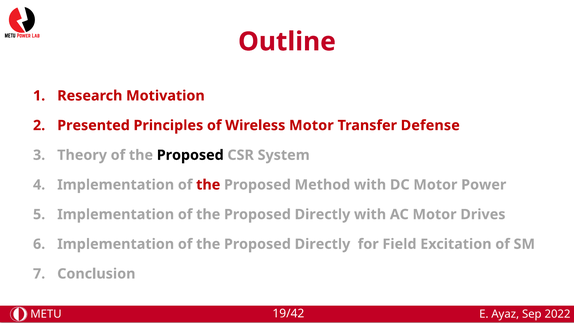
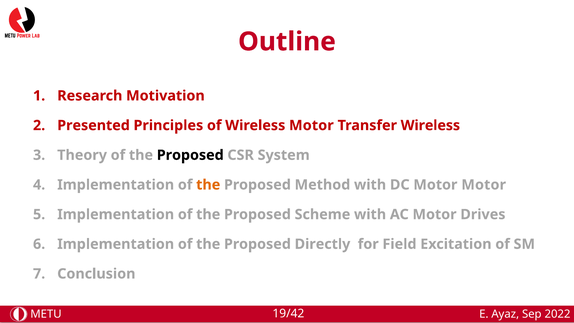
Transfer Defense: Defense -> Wireless (430, 125)
the colour: red -> orange (208, 185)
Motor Power: Power -> Motor (484, 185)
Directly: Directly -> Scheme (322, 214)
